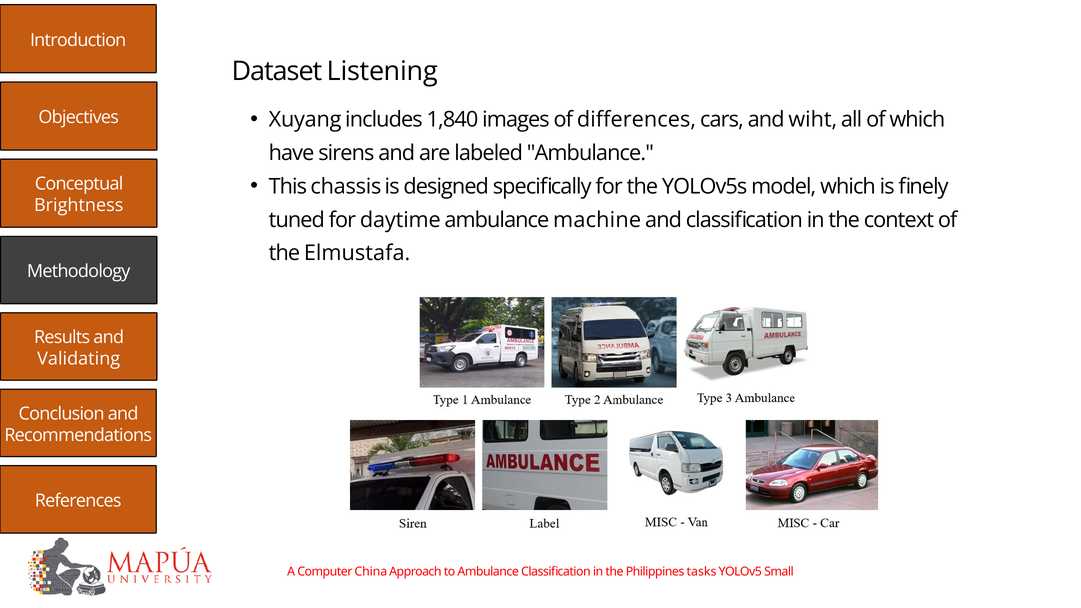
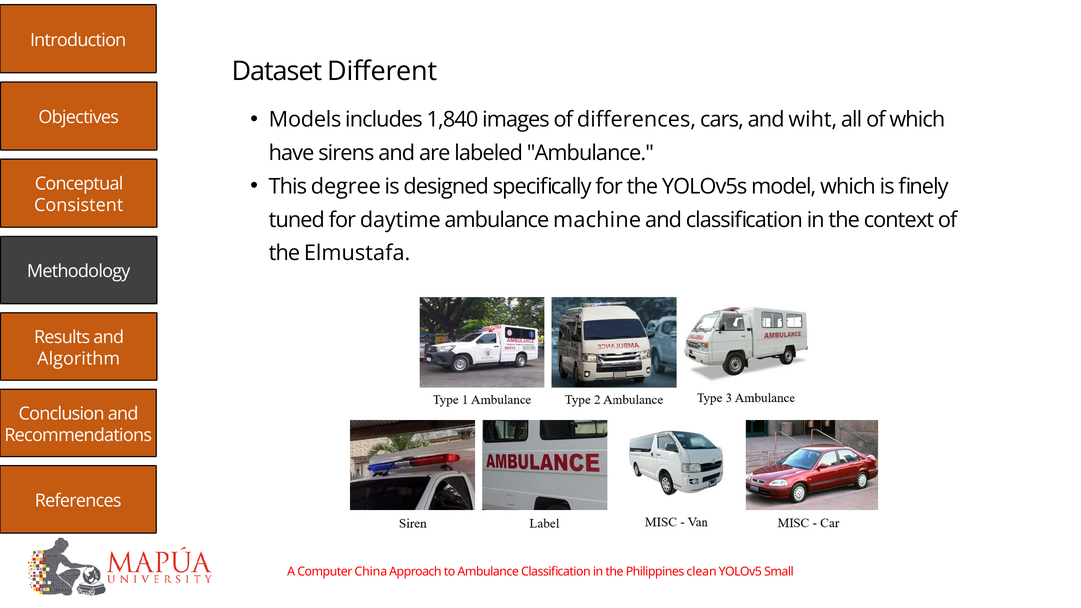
Listening: Listening -> Different (382, 72)
Xuyang: Xuyang -> Models (305, 120)
chassis: chassis -> degree (346, 187)
Brightness: Brightness -> Consistent (79, 206)
Validating: Validating -> Algorithm (79, 359)
tasks: tasks -> clean (702, 572)
